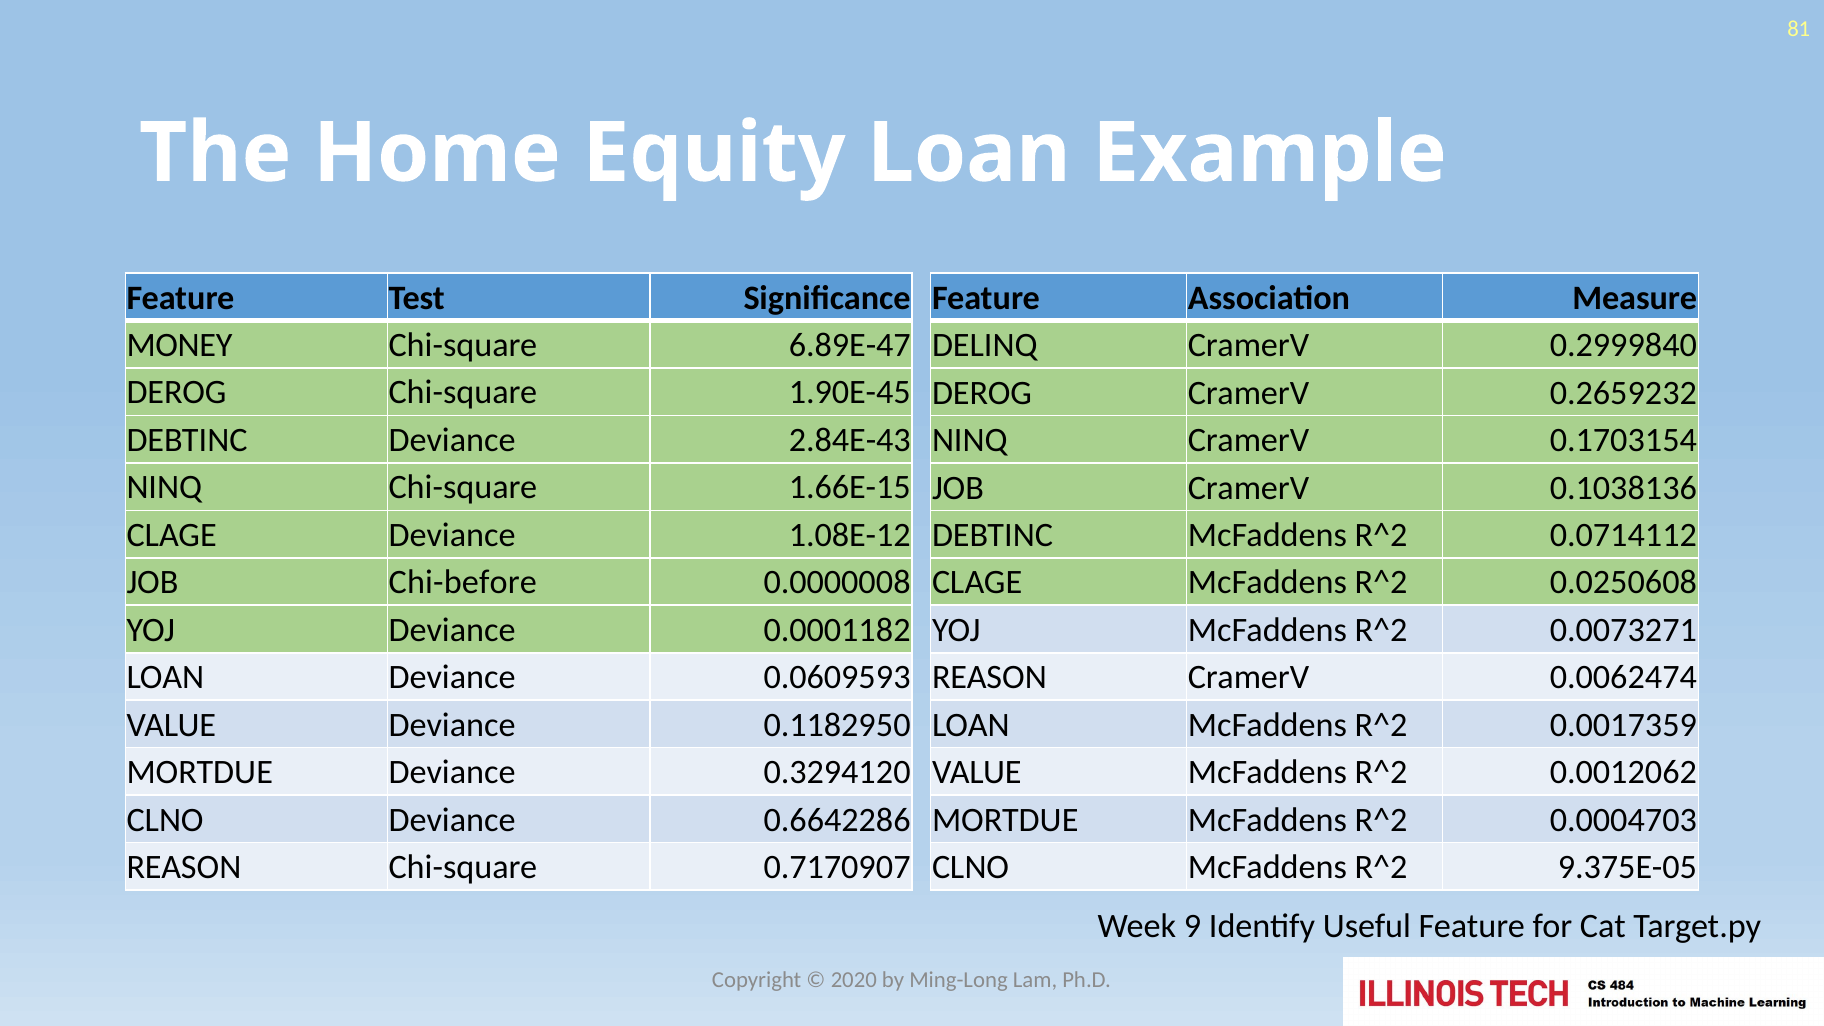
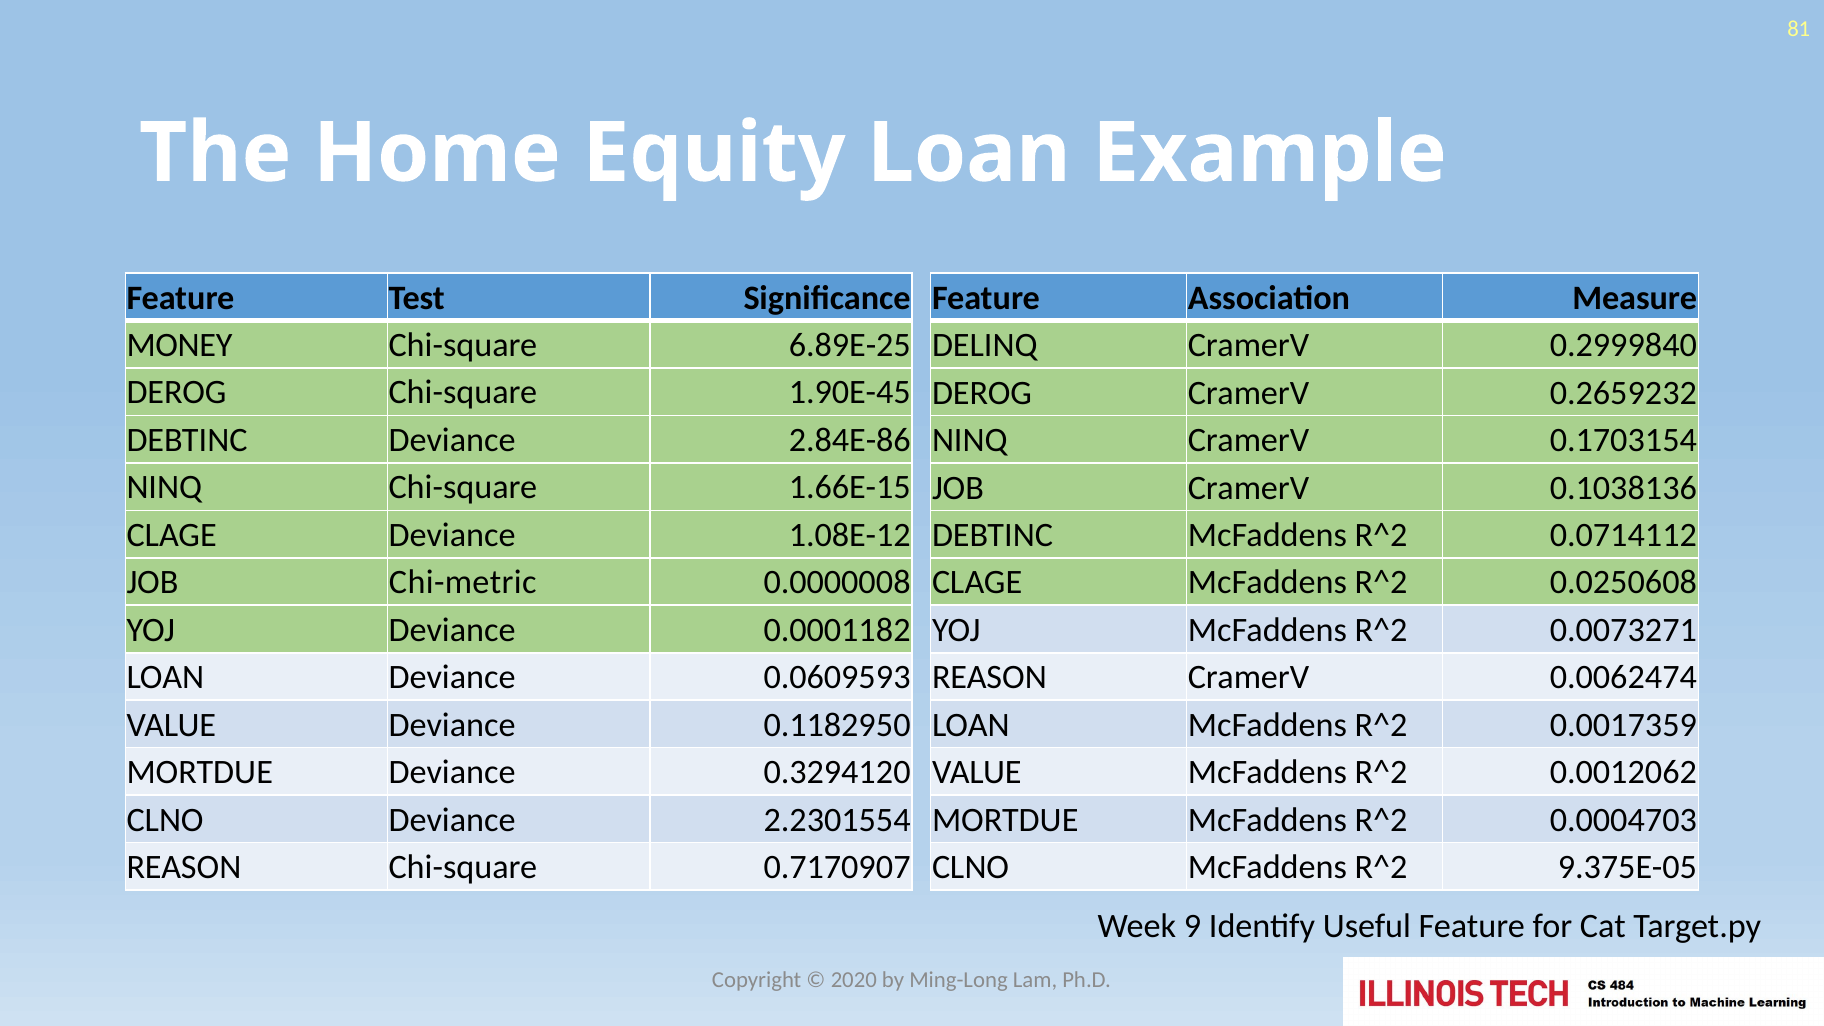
6.89E-47: 6.89E-47 -> 6.89E-25 (850, 345)
2.84E-43: 2.84E-43 -> 2.84E-86 (850, 440)
Chi-before: Chi-before -> Chi-metric (463, 582)
0.6642286: 0.6642286 -> 2.2301554 (837, 820)
